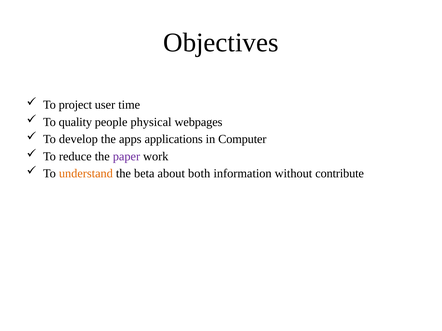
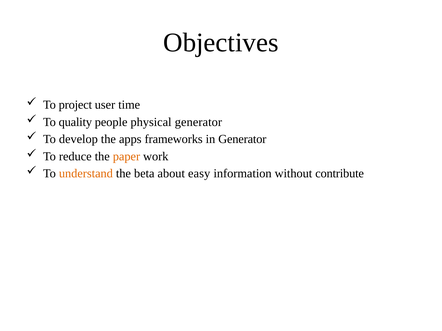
physical webpages: webpages -> generator (198, 122)
applications: applications -> frameworks (174, 139)
in Computer: Computer -> Generator (242, 139)
paper colour: purple -> orange (126, 157)
both: both -> easy (199, 174)
